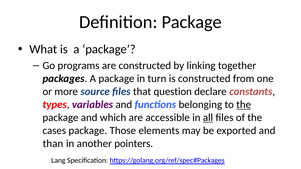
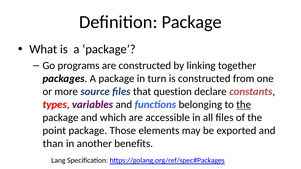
all underline: present -> none (208, 118)
cases: cases -> point (54, 131)
pointers: pointers -> benefits (134, 144)
